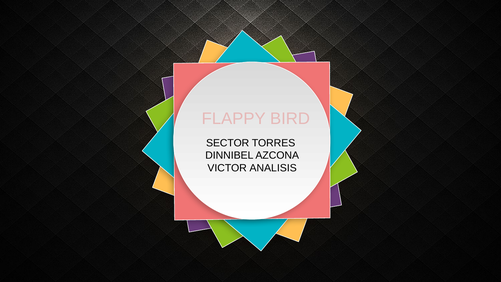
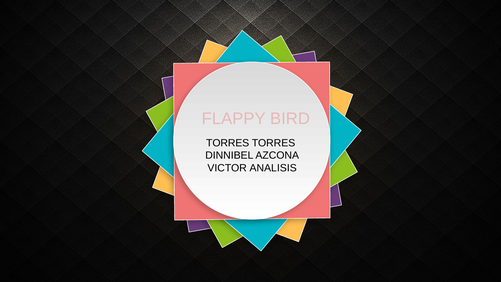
SECTOR: SECTOR -> TORRES (228, 143)
